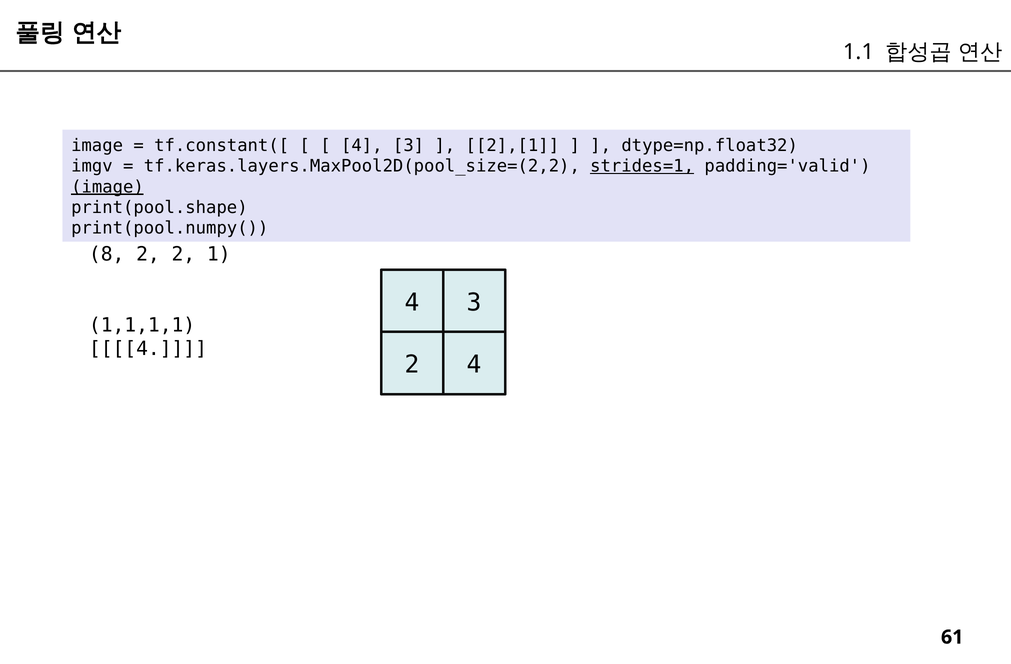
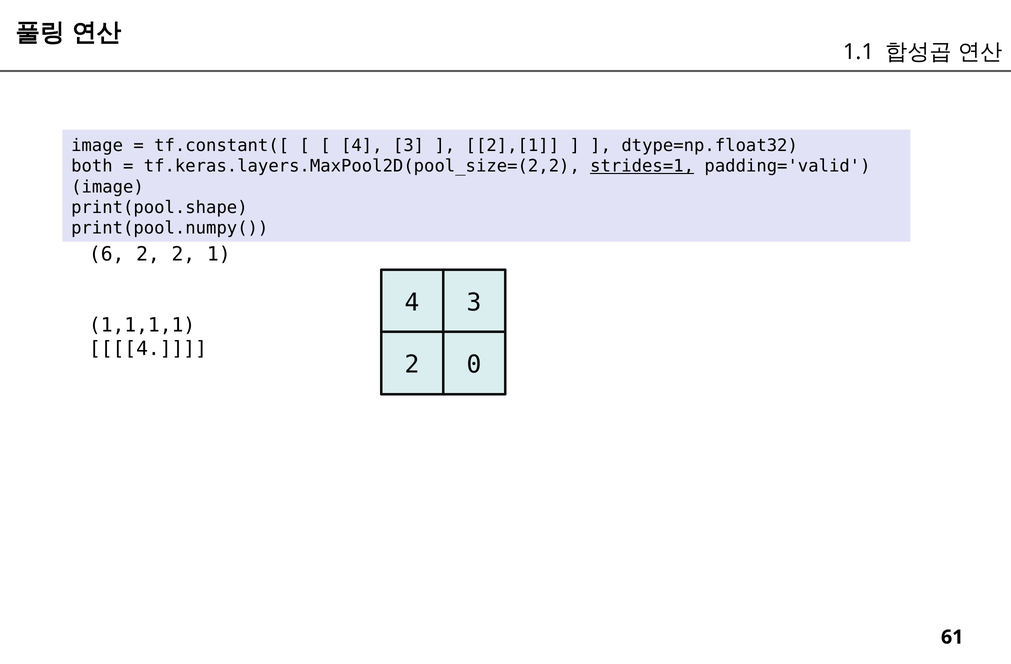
imgv: imgv -> both (92, 166)
image underline: present -> none (107, 187)
8: 8 -> 6 (107, 254)
2 4: 4 -> 0 (474, 365)
